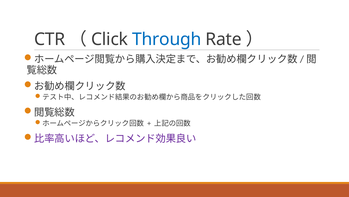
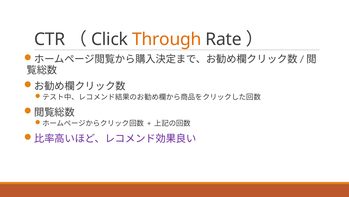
Through colour: blue -> orange (167, 39)
